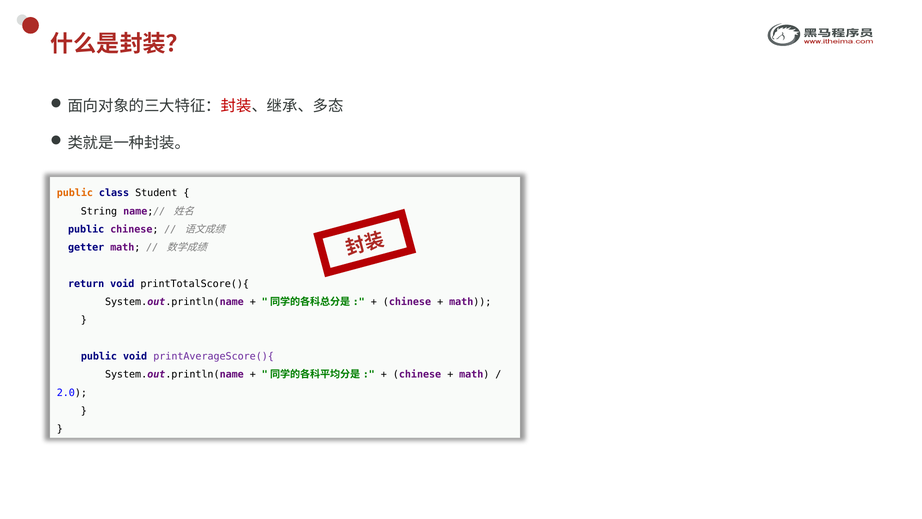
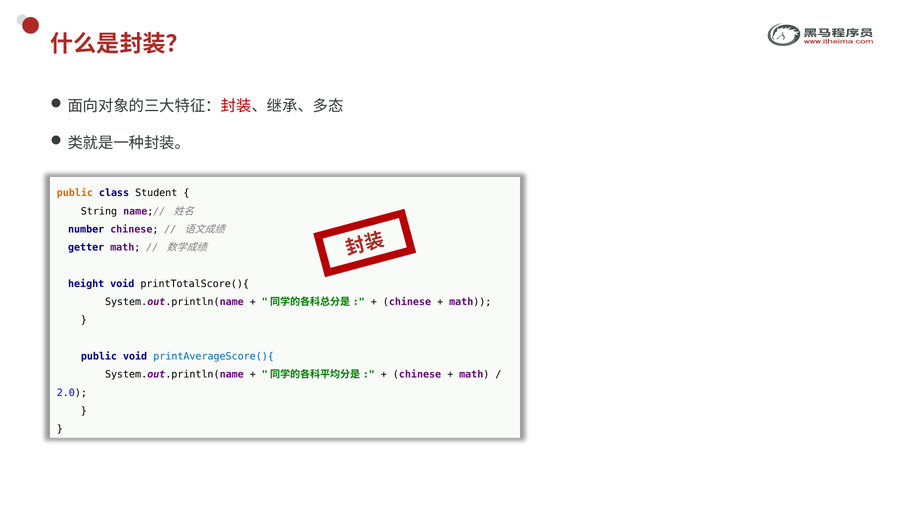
public: public -> number (86, 229)
return: return -> height (86, 284)
printAverageScore(){ colour: purple -> blue (214, 356)
